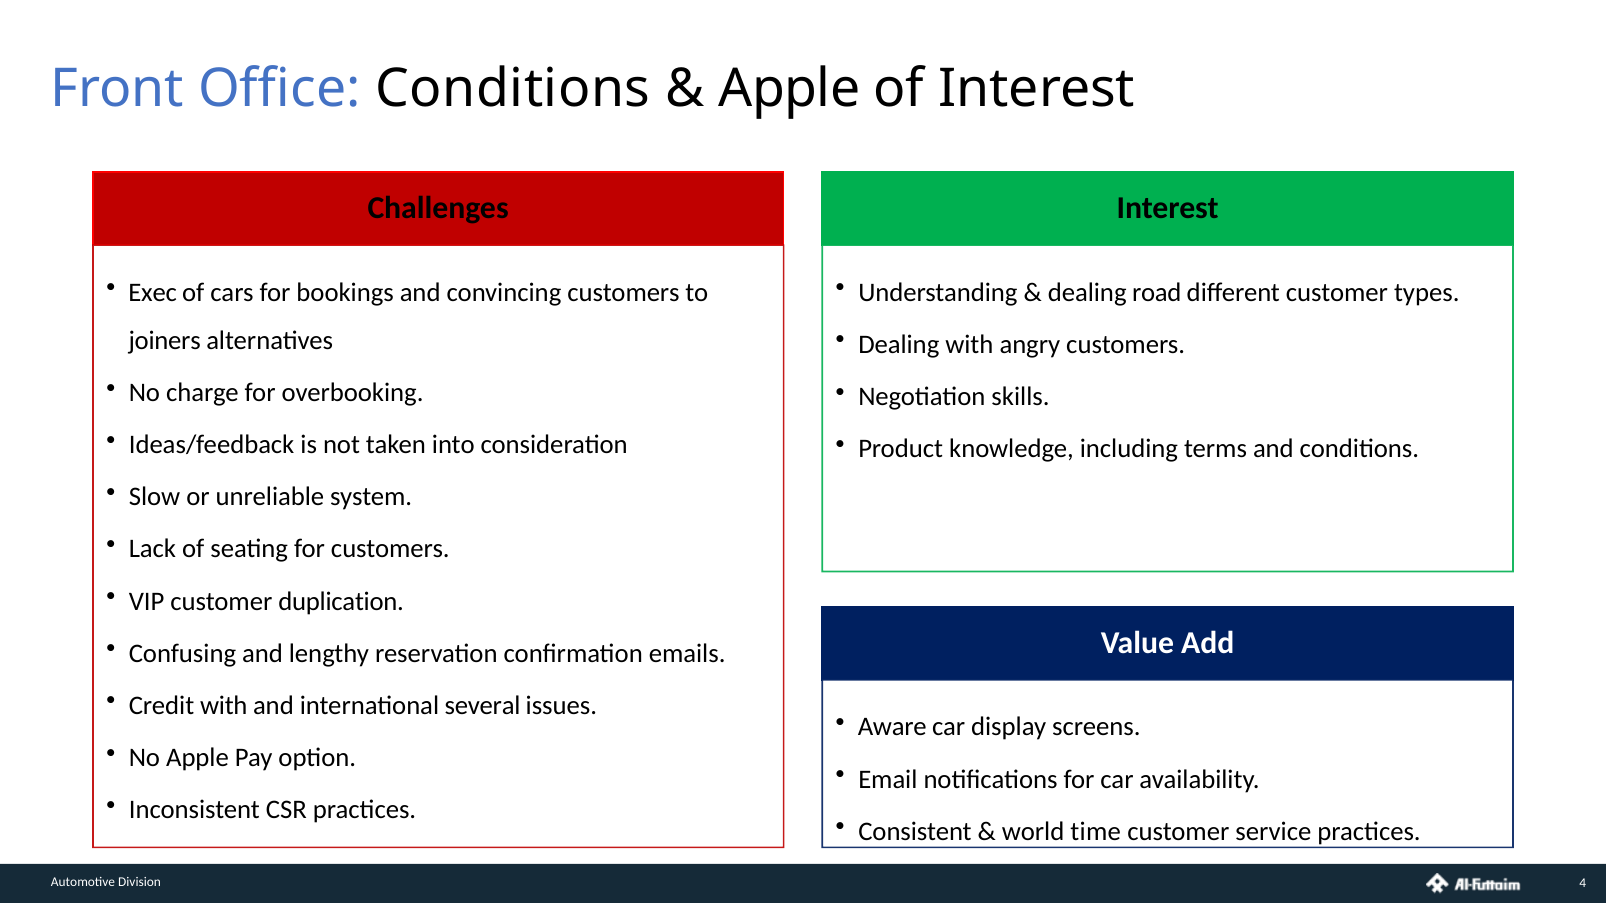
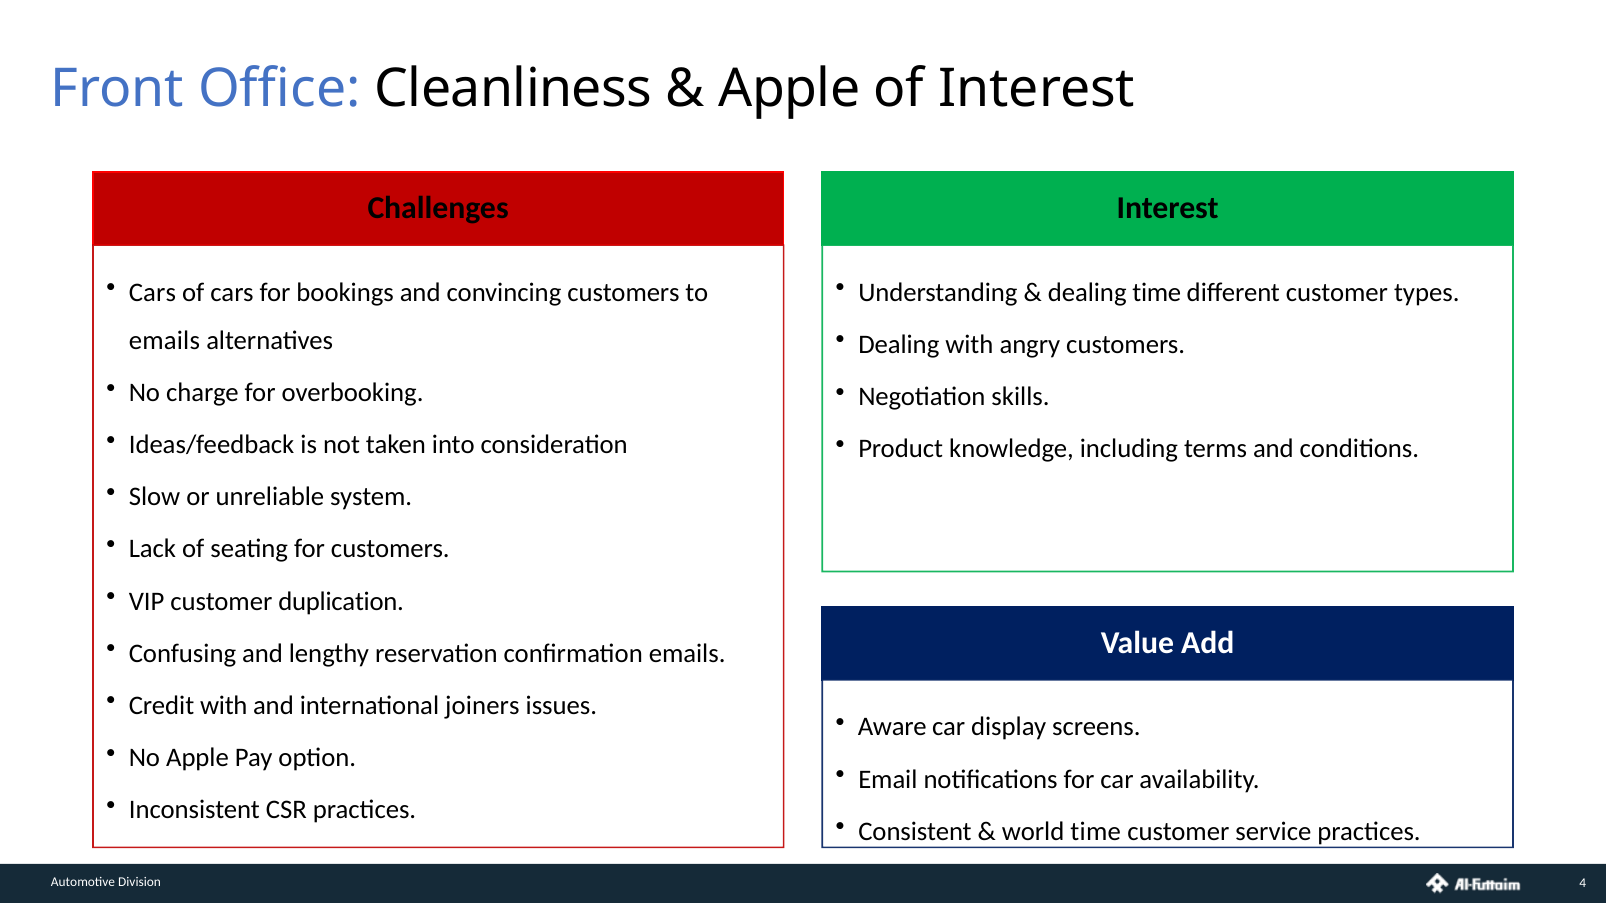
Office Conditions: Conditions -> Cleanliness (513, 89)
Exec: Exec -> Cars (152, 293)
dealing road: road -> time (1157, 293)
joiners: joiners -> emails (164, 341)
several: several -> joiners (482, 706)
